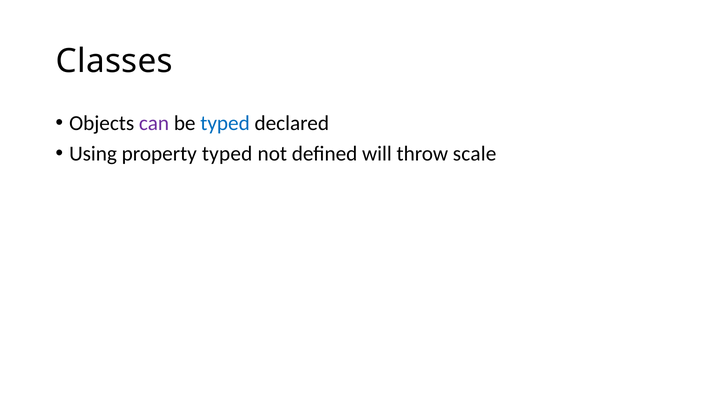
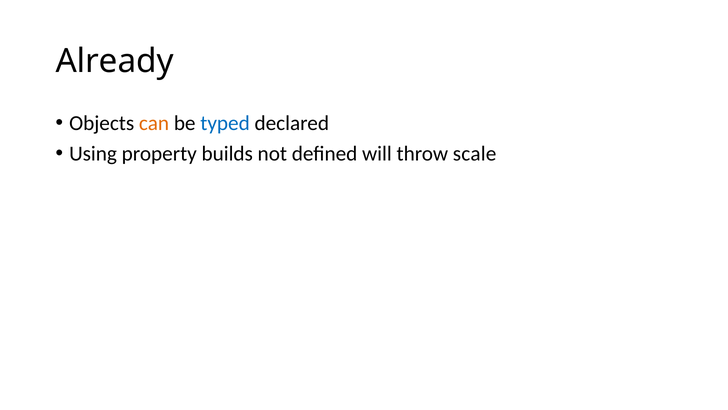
Classes: Classes -> Already (115, 61)
can colour: purple -> orange (154, 123)
property typed: typed -> builds (227, 154)
